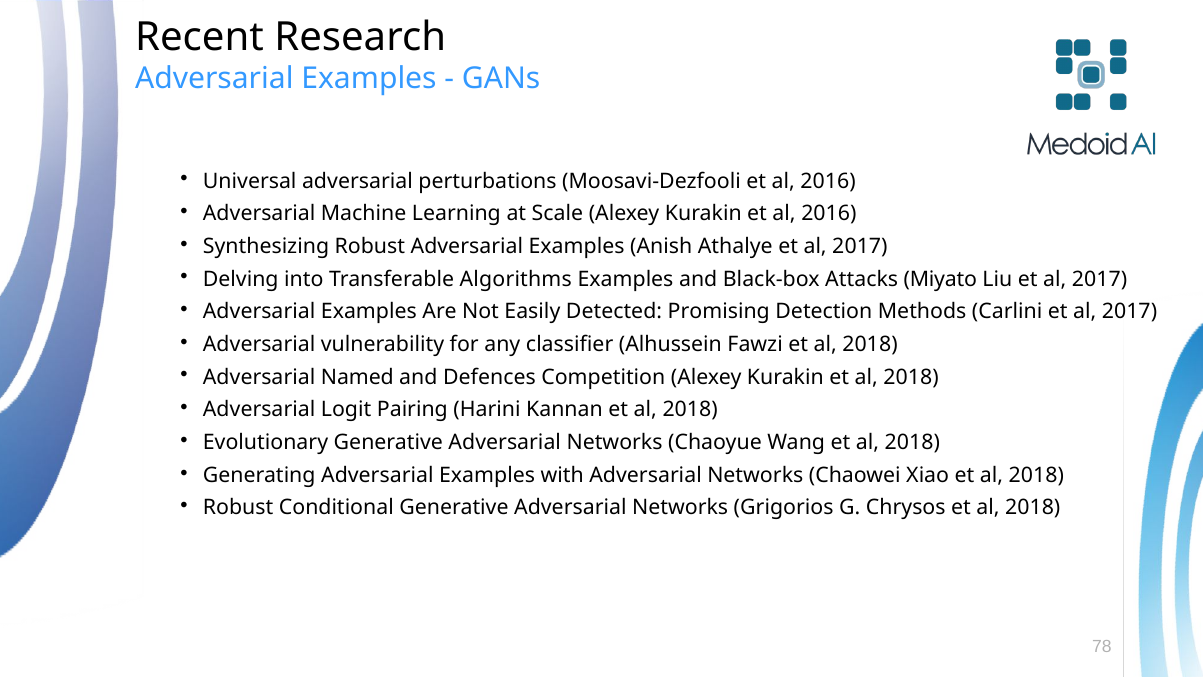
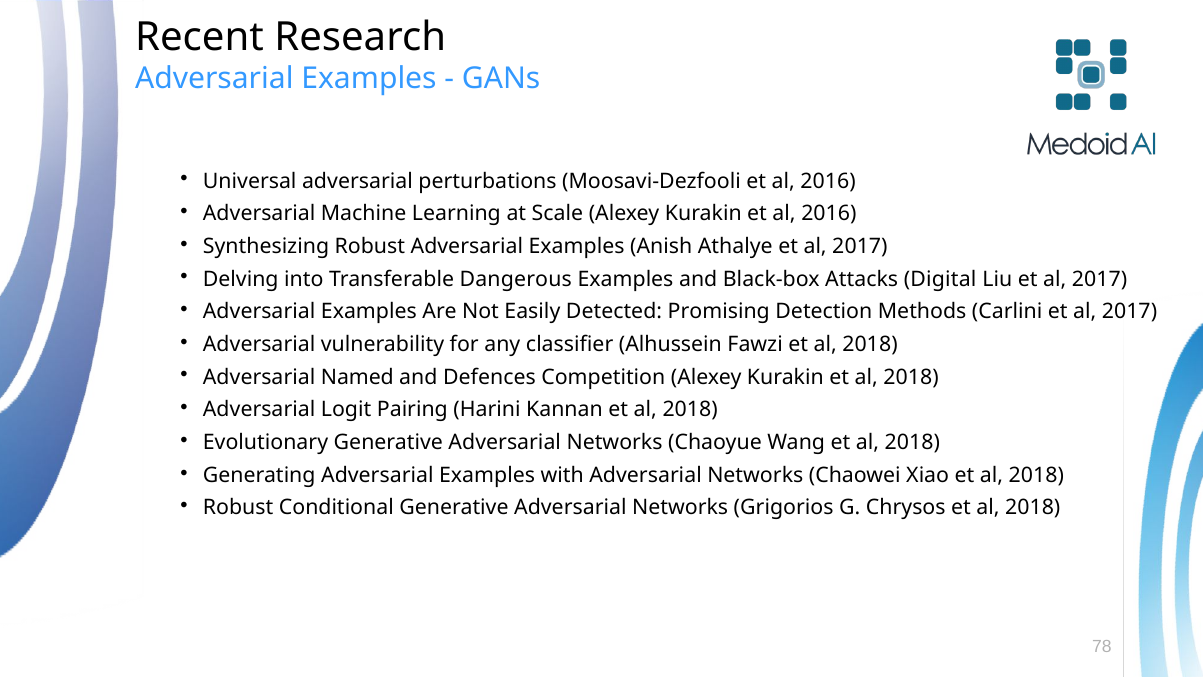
Algorithms: Algorithms -> Dangerous (516, 279)
Miyato: Miyato -> Digital (940, 279)
